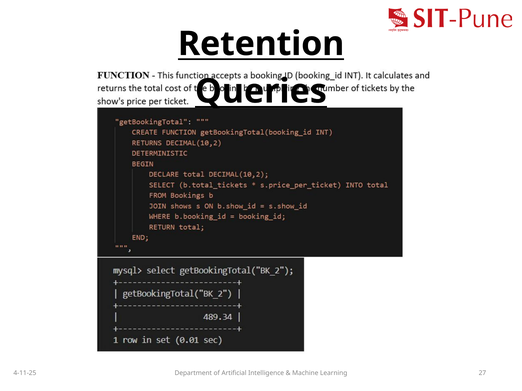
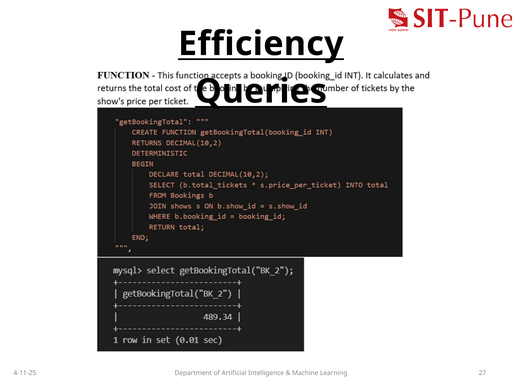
Retention: Retention -> Efficiency (261, 44)
